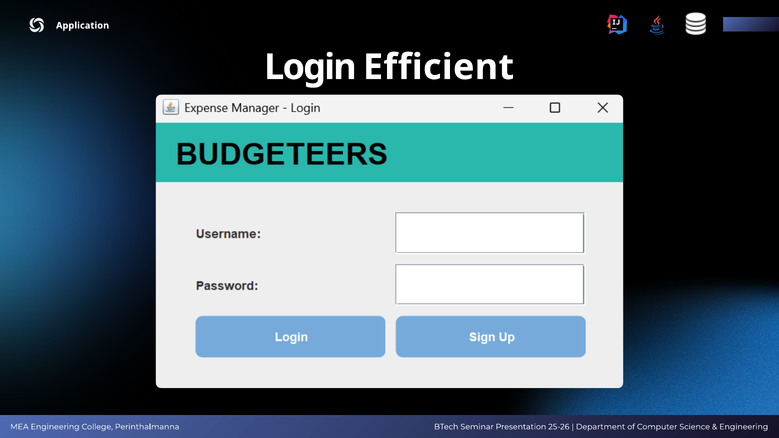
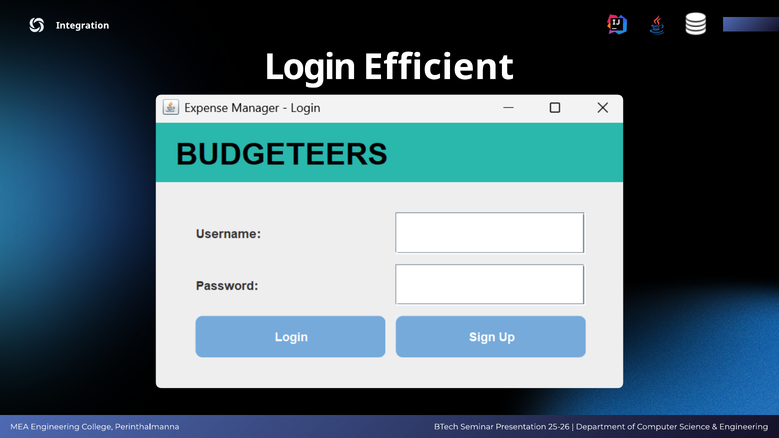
Application: Application -> Integration (83, 26)
